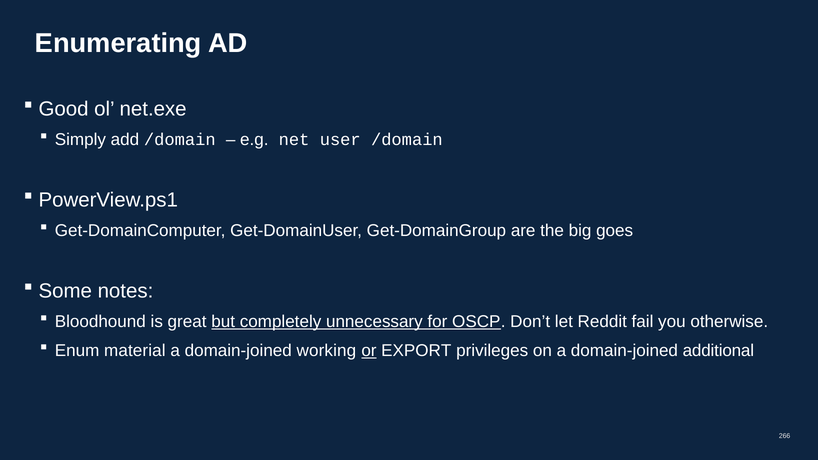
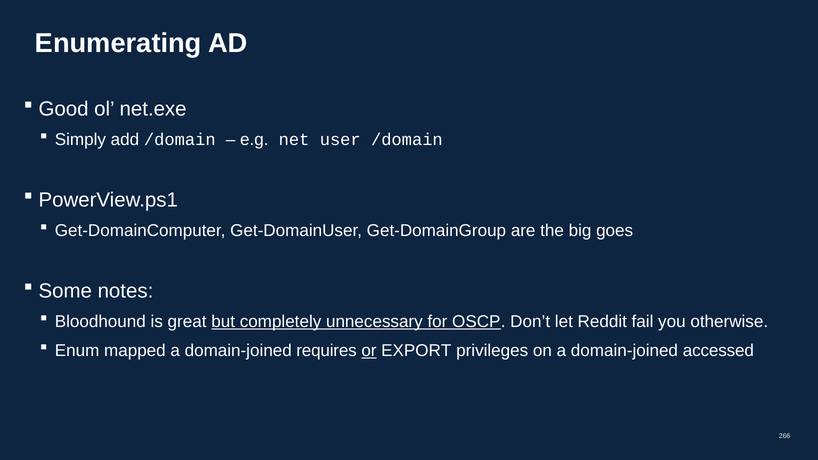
material: material -> mapped (135, 351)
working: working -> requires (327, 351)
additional: additional -> accessed (718, 351)
